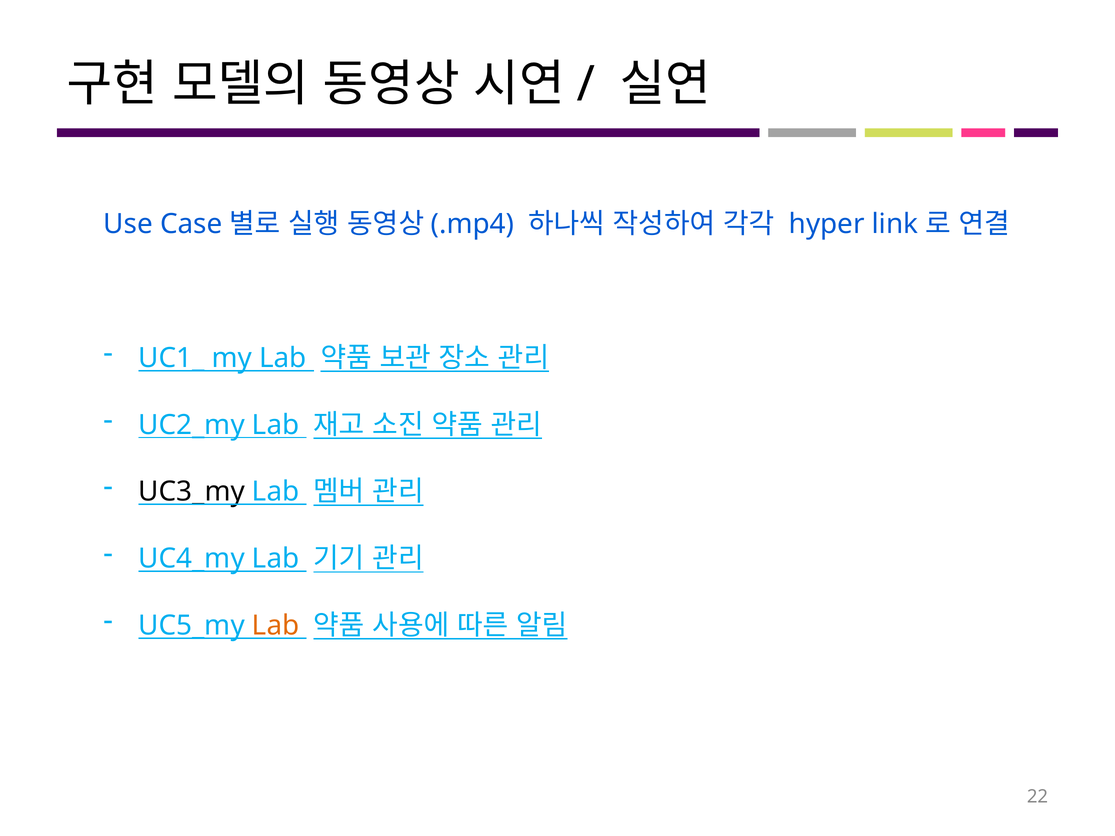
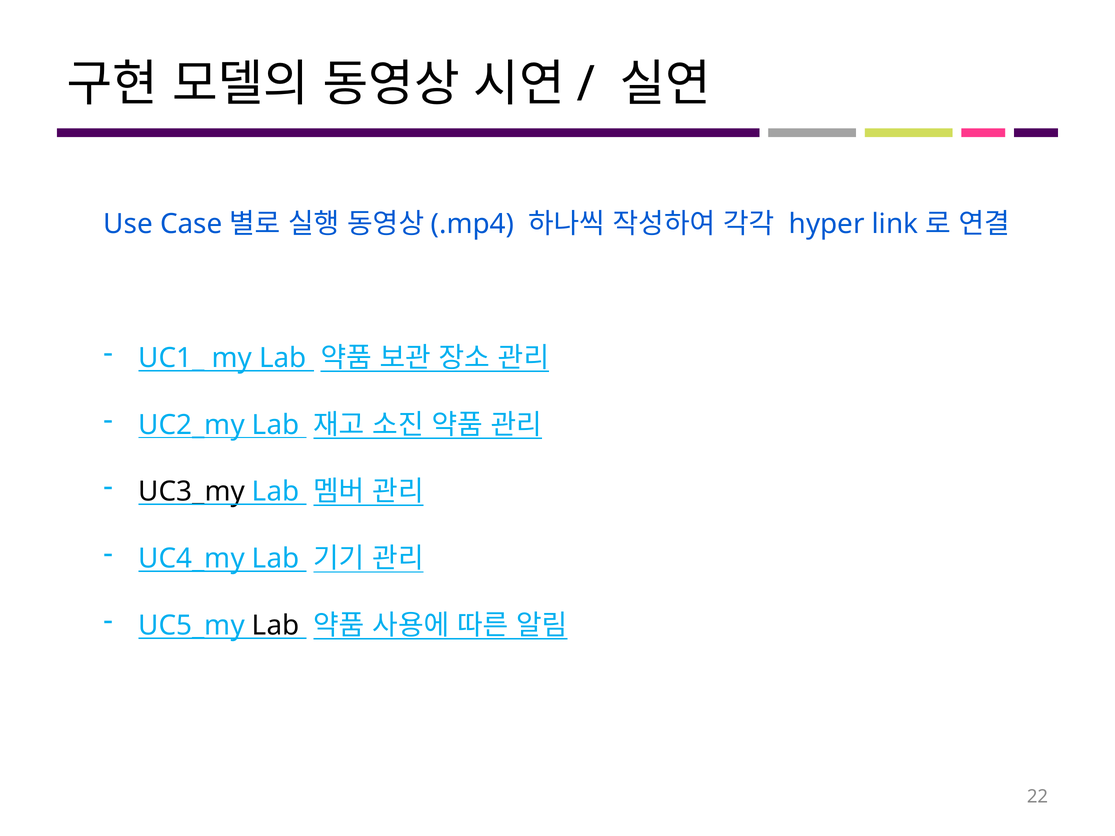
Lab colour: orange -> black (276, 626)
